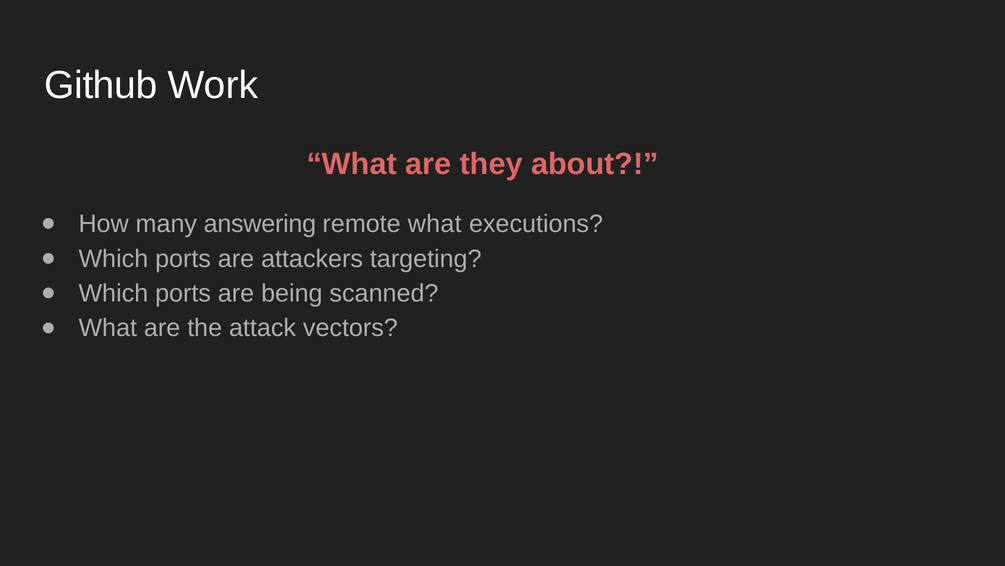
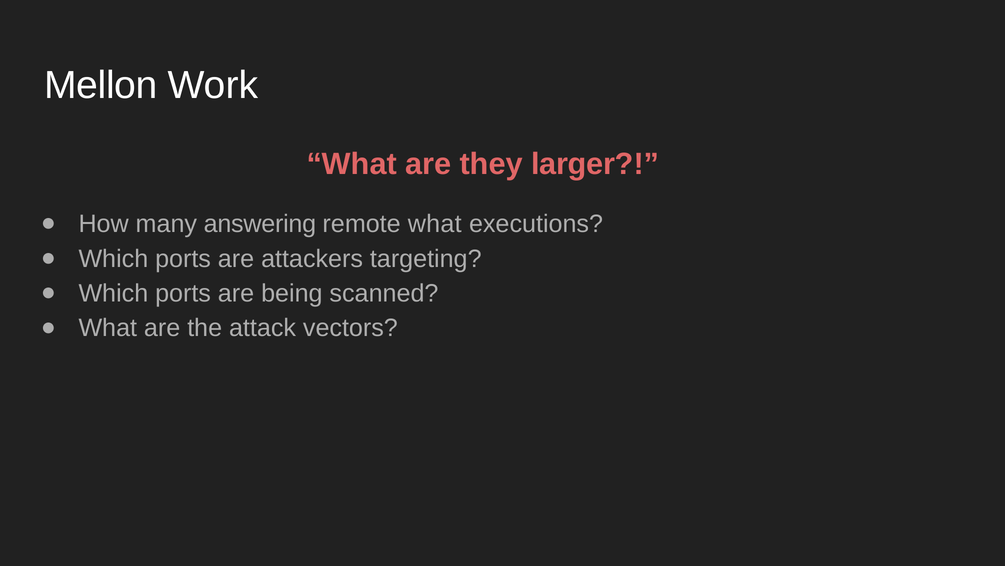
Github: Github -> Mellon (101, 85)
about: about -> larger (595, 164)
